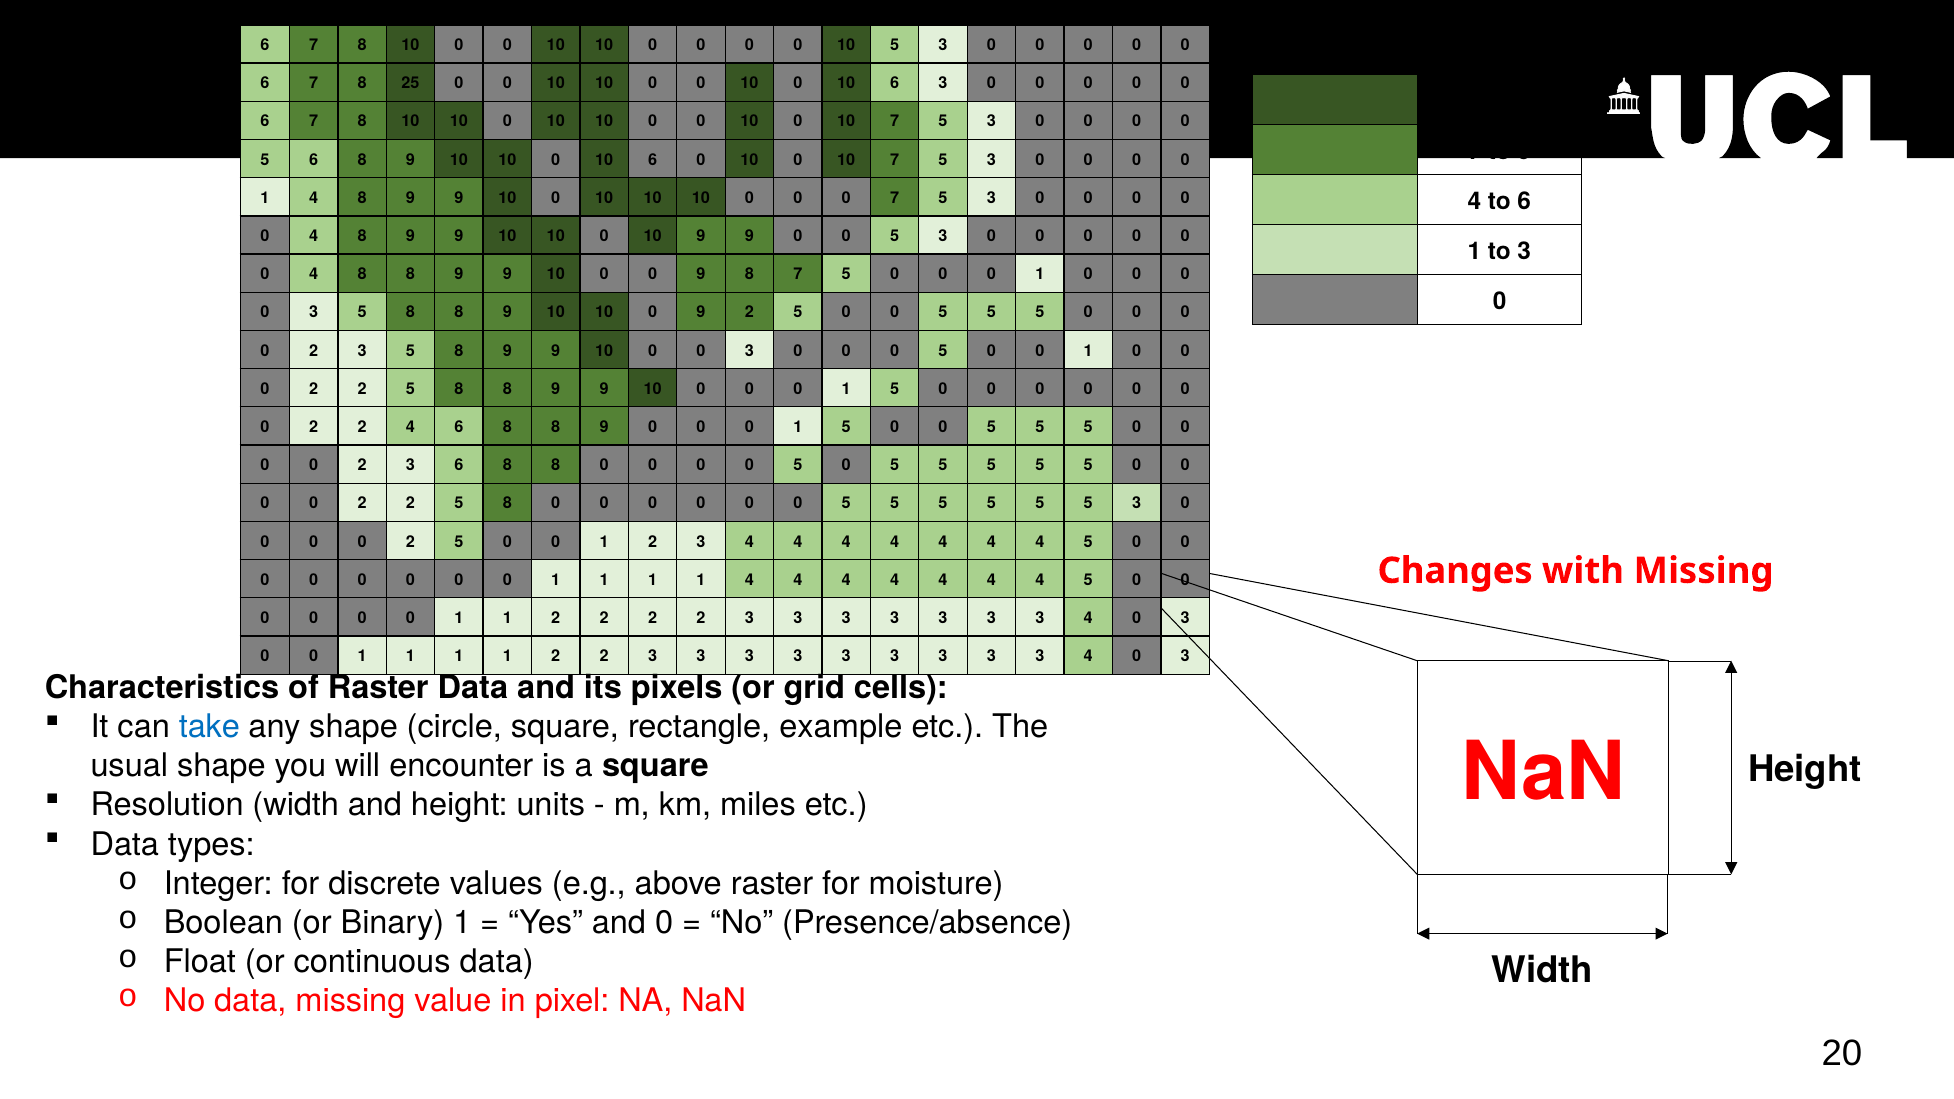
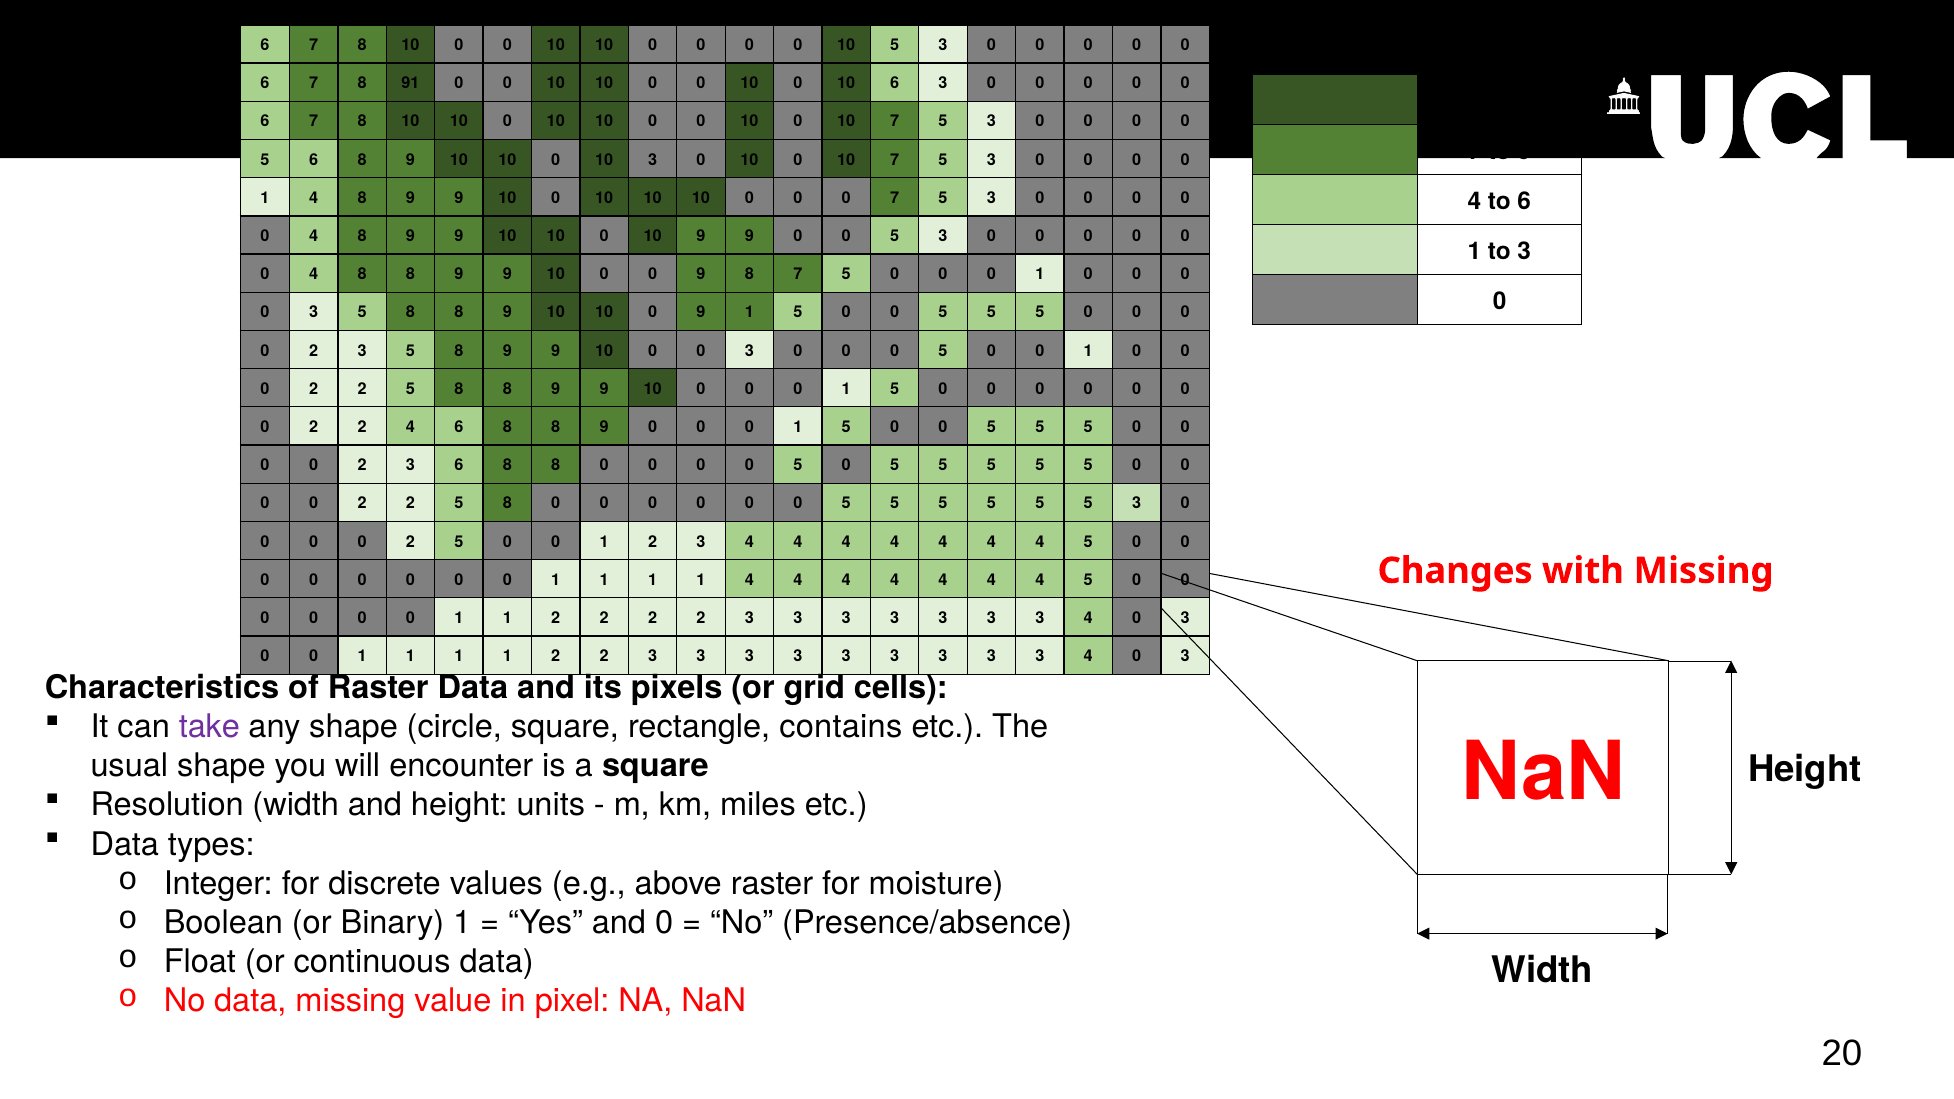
25: 25 -> 91 (410, 83)
6: 6 -> 3 (653, 160)
9 2: 2 -> 1 (749, 313)
take colour: blue -> purple (209, 727)
example: example -> contains (841, 727)
